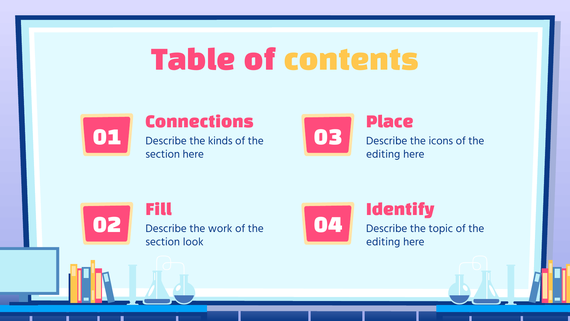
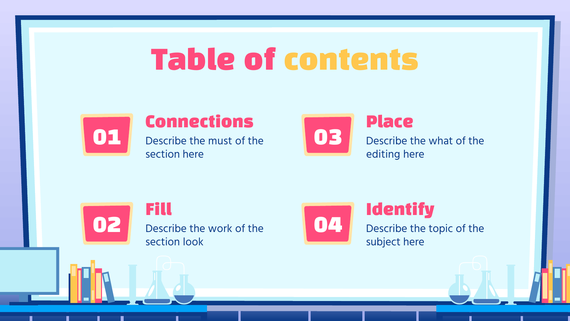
kinds: kinds -> must (220, 141)
icons: icons -> what (441, 141)
editing: editing -> subject (383, 242)
